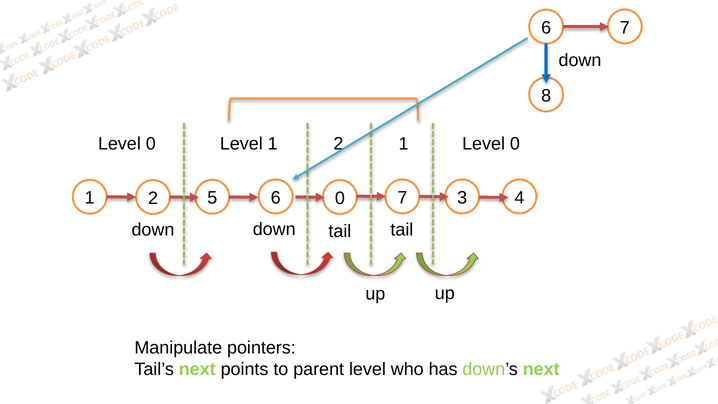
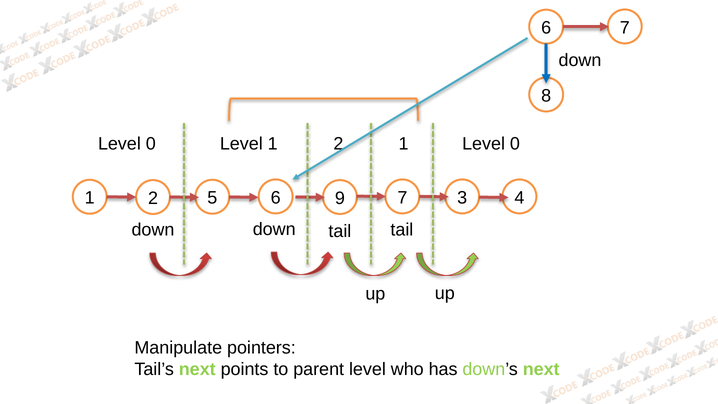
6 0: 0 -> 9 (340, 198)
